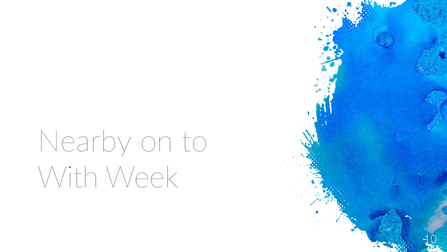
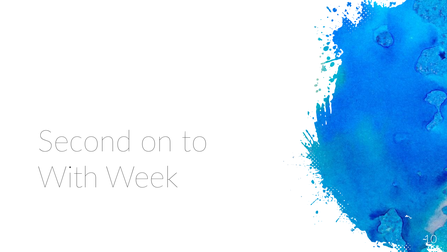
Nearby: Nearby -> Second (85, 141)
